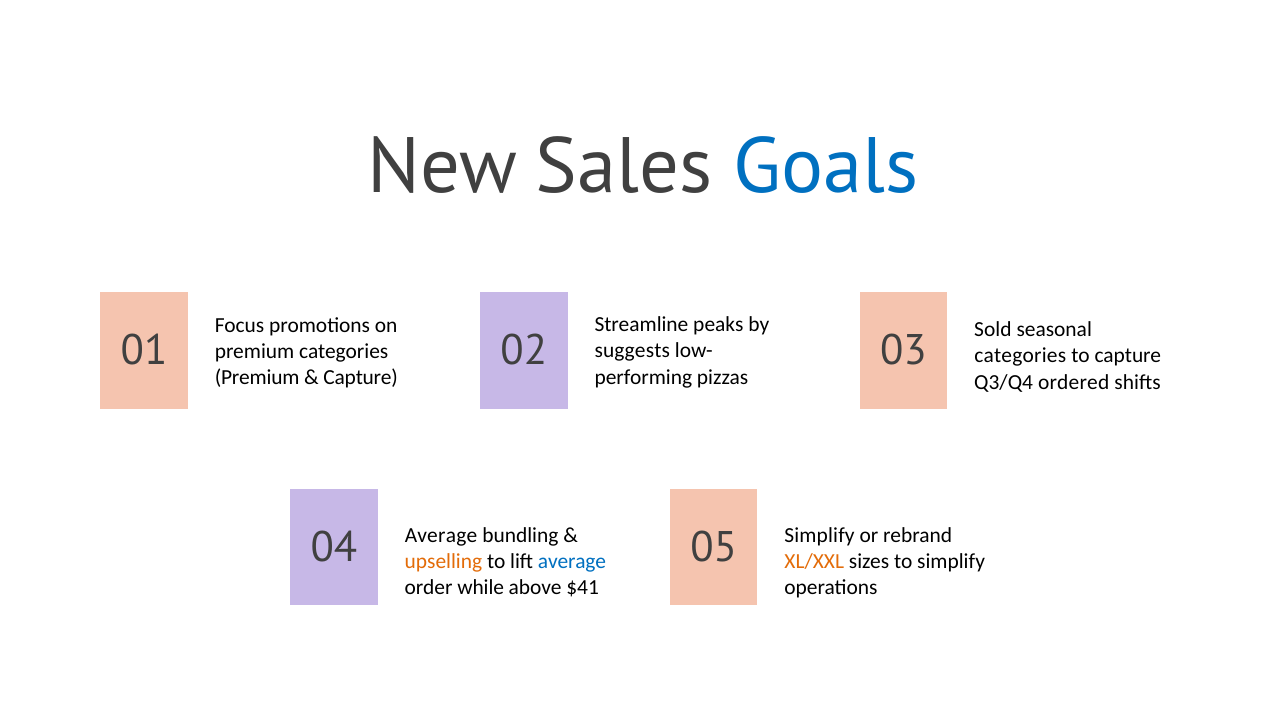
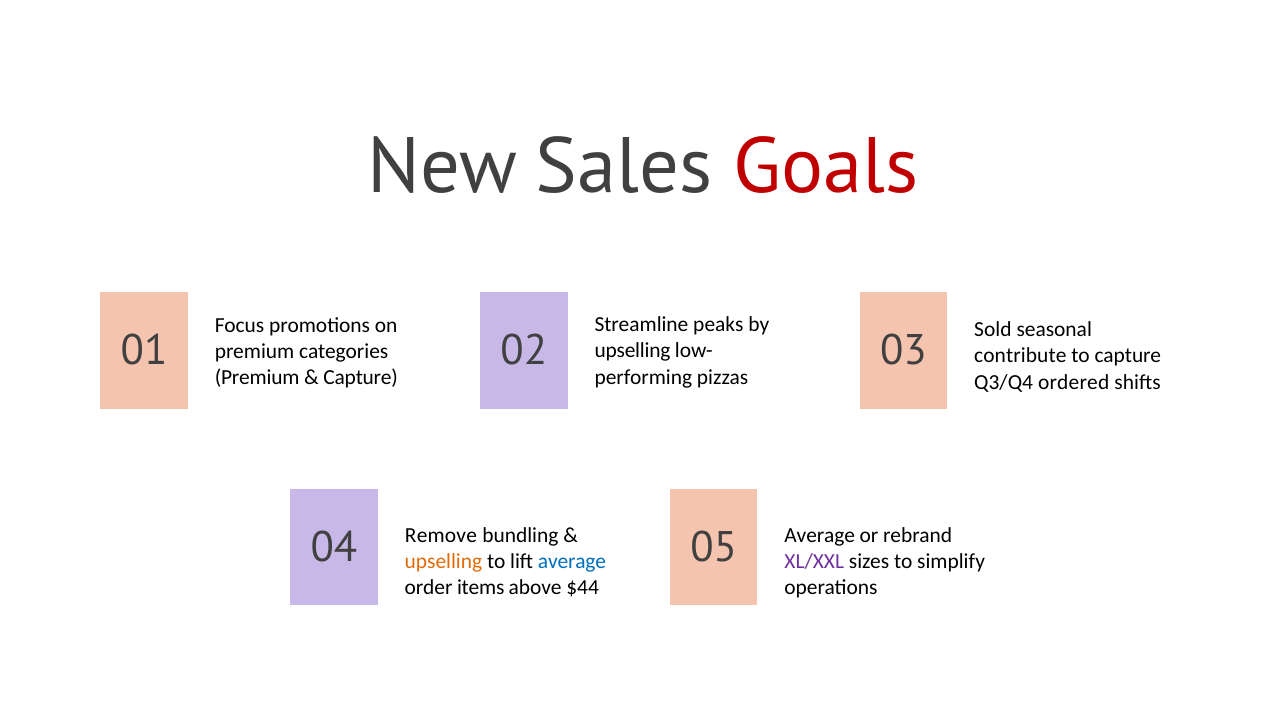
Goals colour: blue -> red (826, 167)
suggests: suggests -> upselling (632, 351)
categories: categories -> contribute (1020, 356)
Average: Average -> Remove (441, 535)
04 Simplify: Simplify -> Average (820, 535)
XL/XXL colour: orange -> purple (814, 562)
while: while -> items (481, 588)
$41: $41 -> $44 (583, 588)
